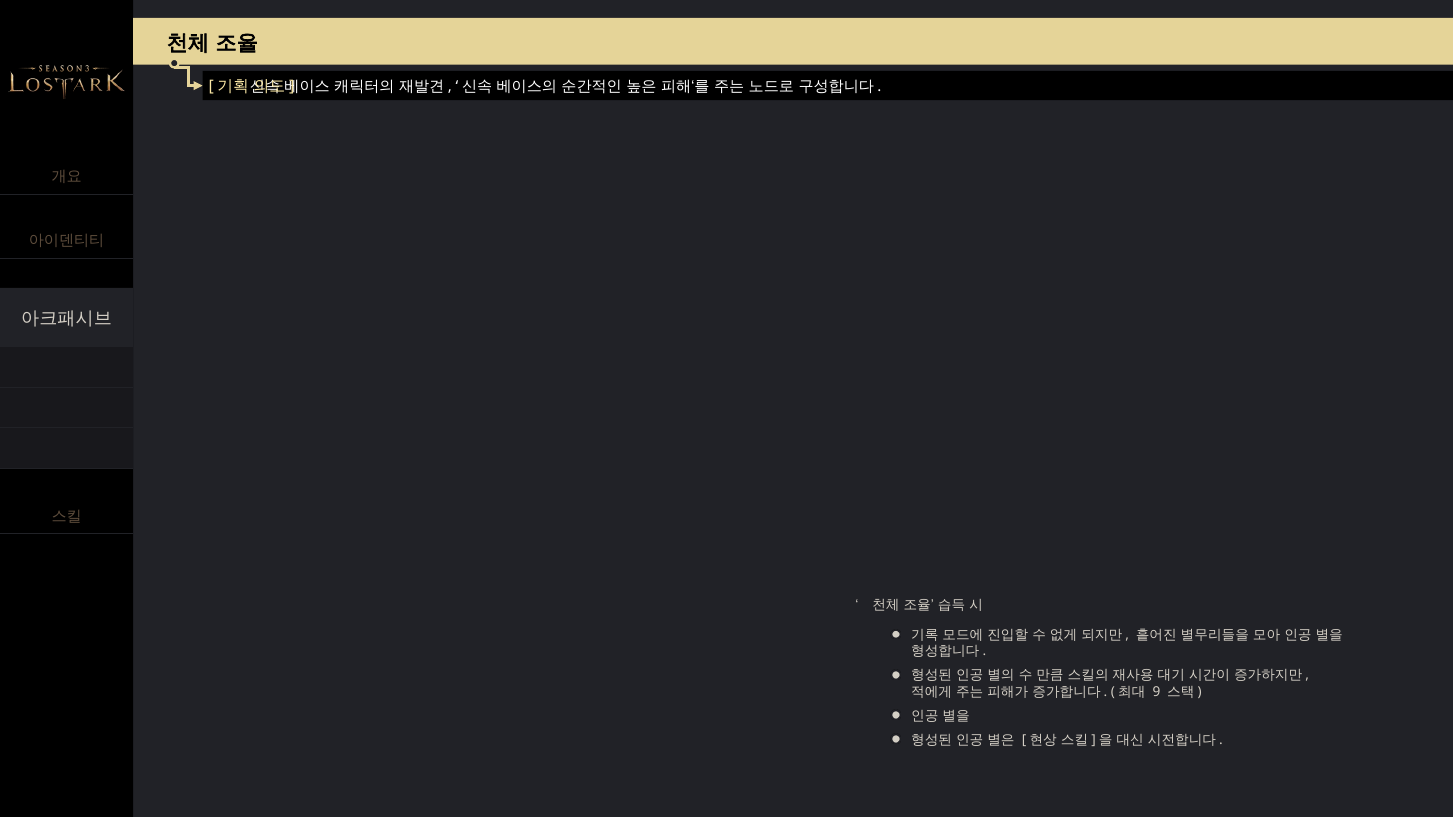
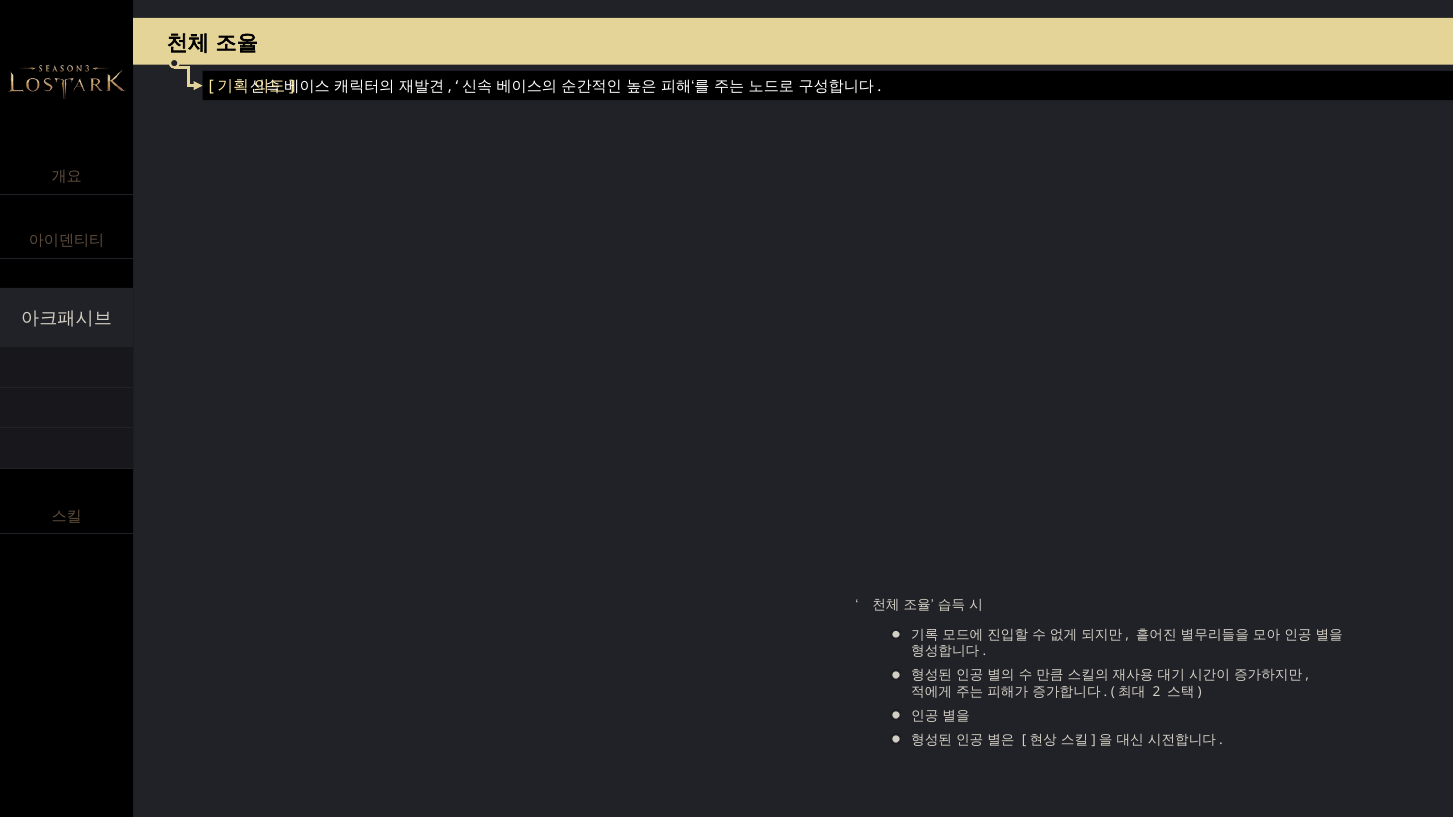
9: 9 -> 2 (1157, 692)
